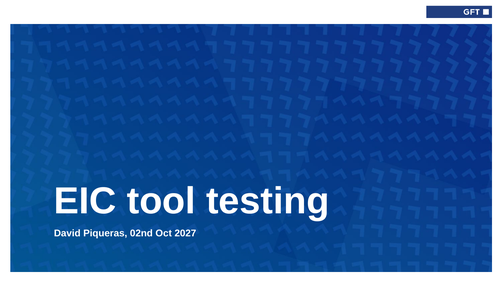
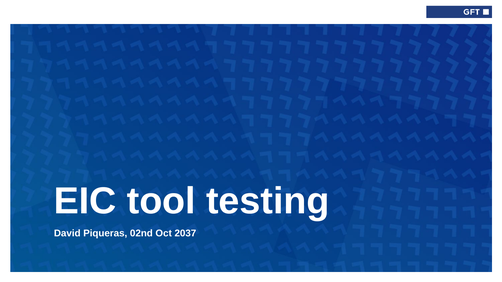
2027: 2027 -> 2037 (185, 234)
